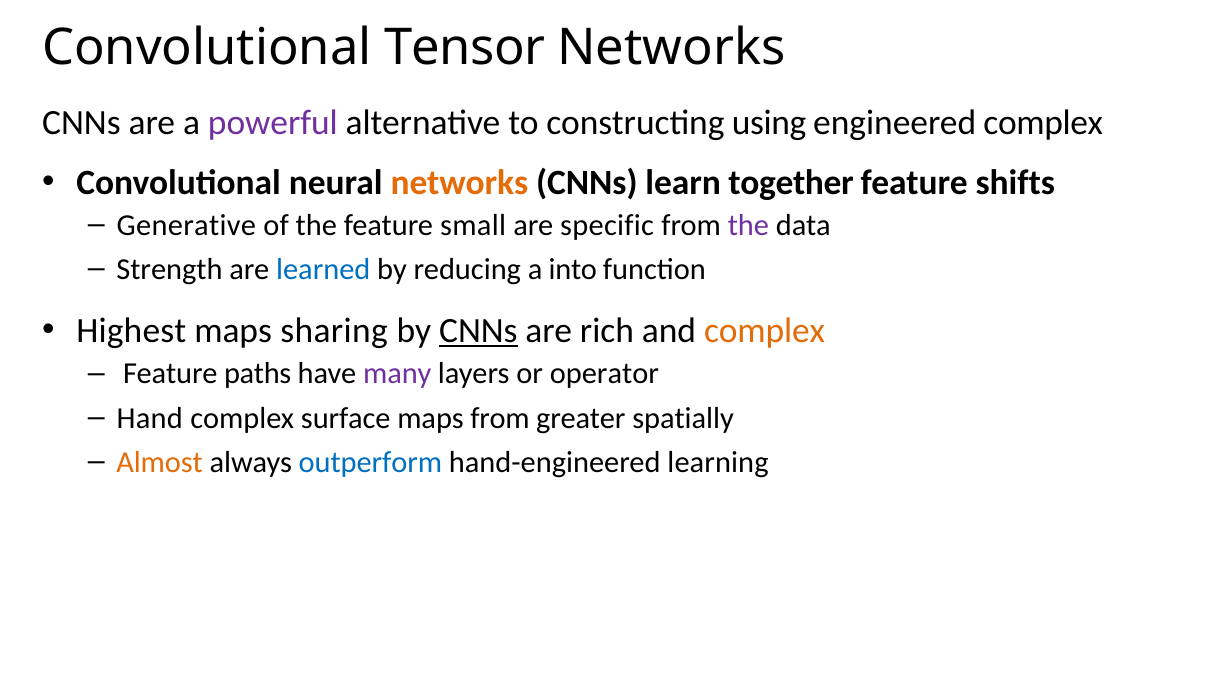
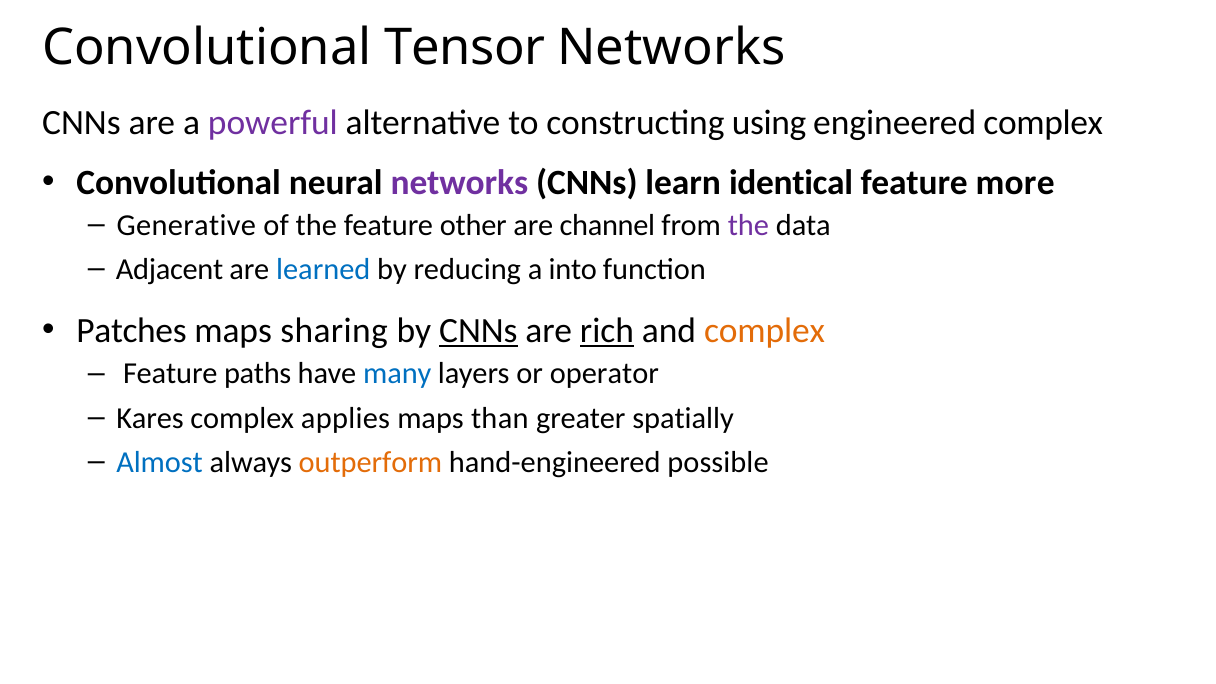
networks colour: orange -> purple (459, 183)
together: together -> identical (791, 183)
shifts: shifts -> more (1015, 183)
small: small -> other (473, 226)
specific: specific -> channel (607, 226)
Strength: Strength -> Adjacent (170, 270)
Highest: Highest -> Patches (132, 331)
rich underline: none -> present (607, 331)
many colour: purple -> blue (397, 374)
Hand: Hand -> Kares (150, 418)
surface: surface -> applies (346, 418)
maps from: from -> than (500, 418)
Almost colour: orange -> blue (160, 462)
outperform colour: blue -> orange (370, 462)
learning: learning -> possible (718, 462)
